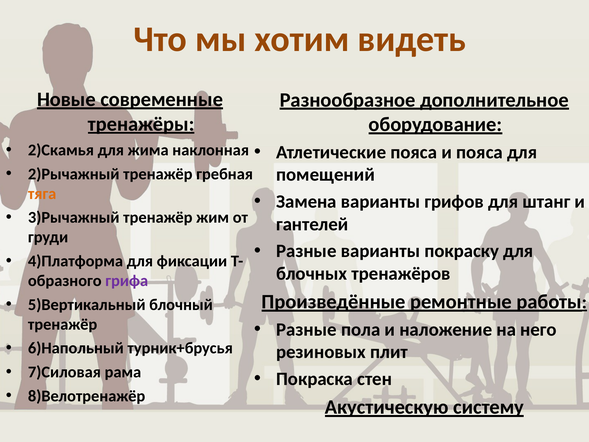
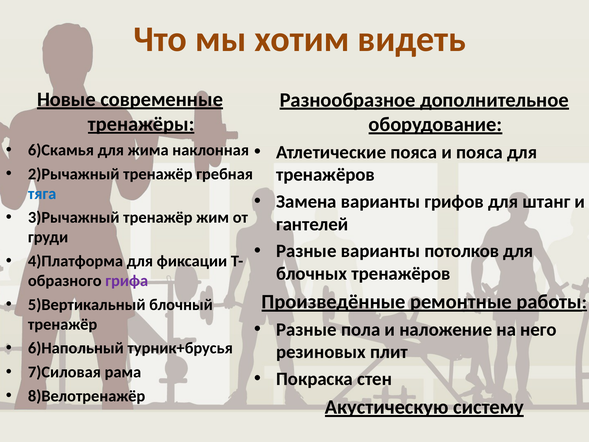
2)Скамья: 2)Скамья -> 6)Скамья (61, 150)
помещений: помещений -> тренажёров (325, 175)
тяга colour: orange -> blue (42, 194)
покраску: покраску -> потолков (462, 251)
